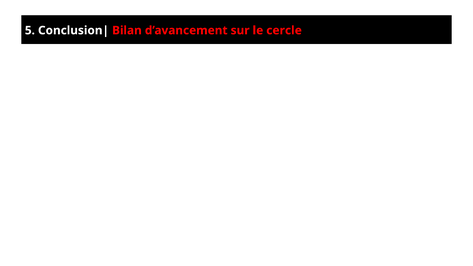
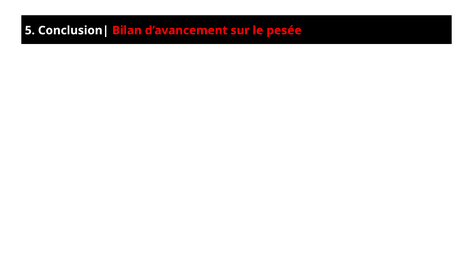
cercle: cercle -> pesée (284, 30)
